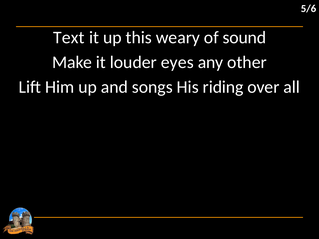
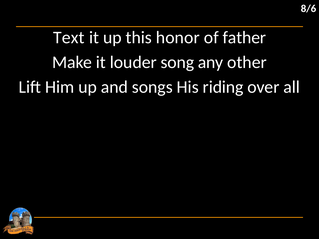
5/6: 5/6 -> 8/6 (309, 9)
weary: weary -> honor (178, 38)
sound: sound -> father (244, 38)
eyes: eyes -> song (177, 62)
